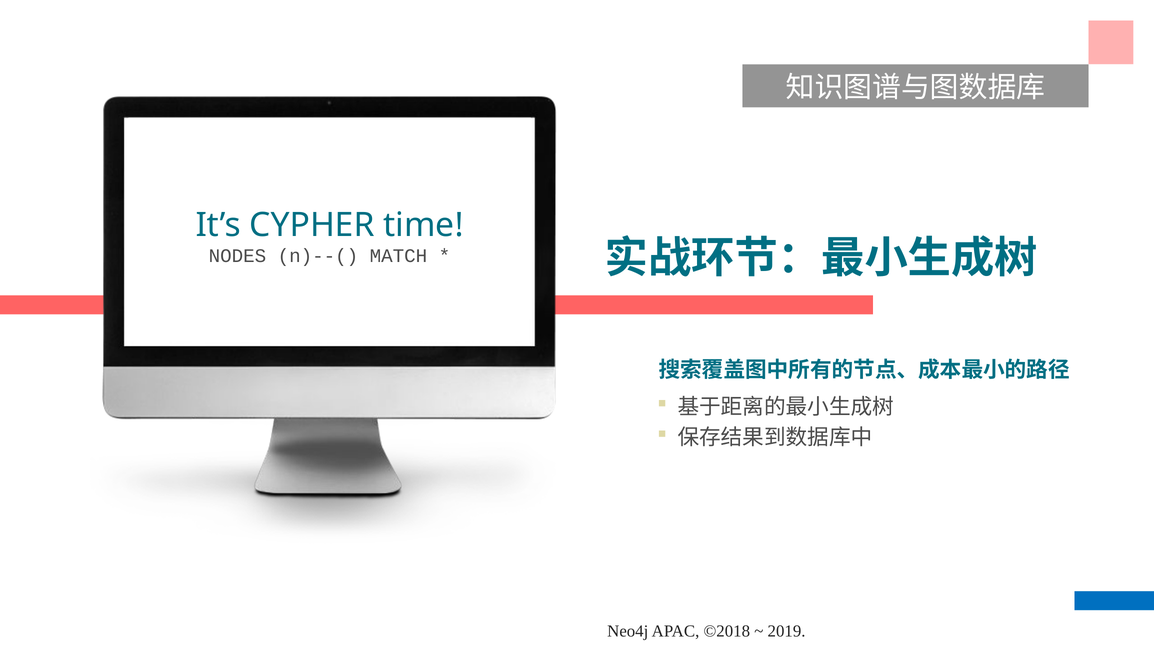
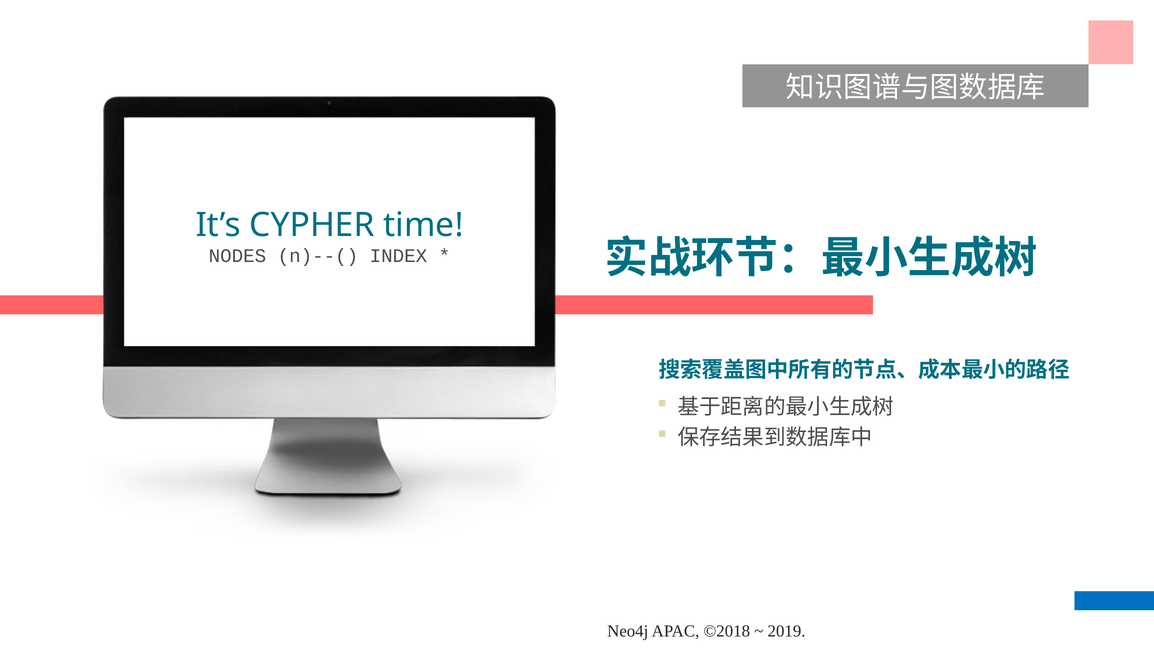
MATCH: MATCH -> INDEX (398, 256)
